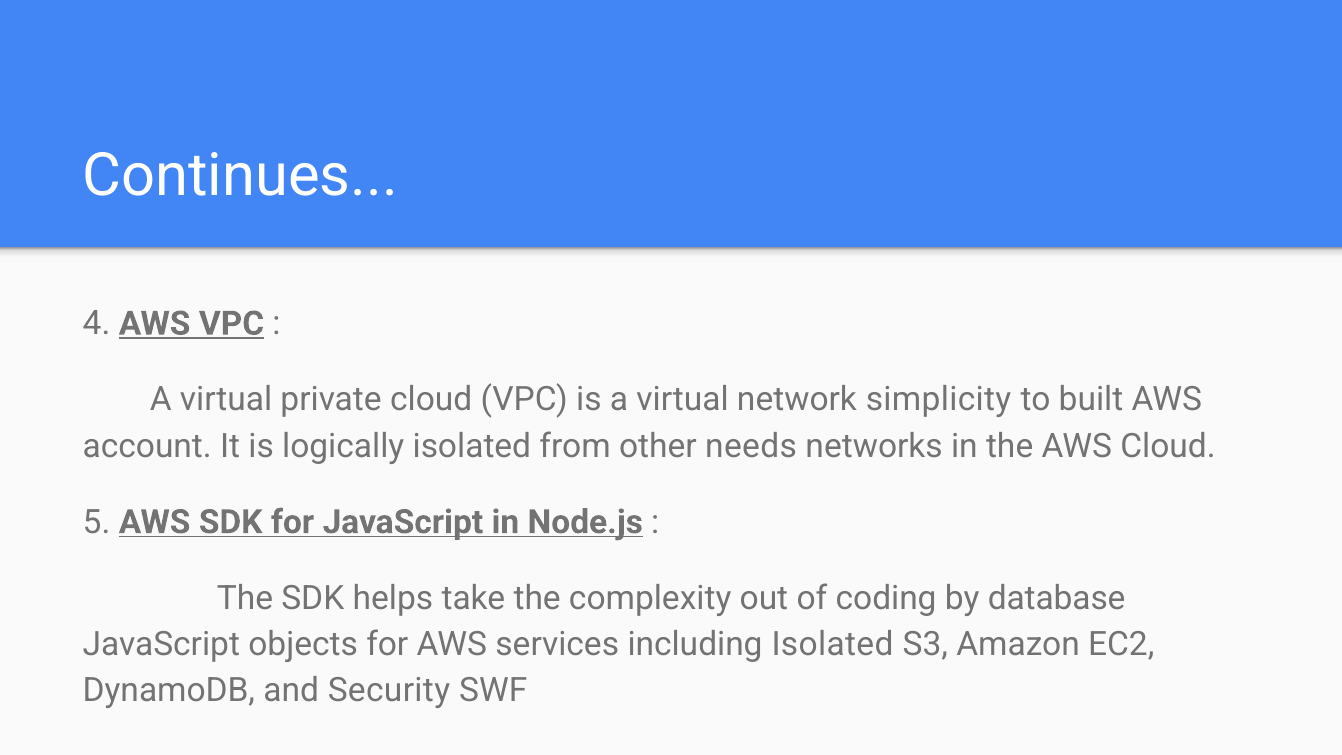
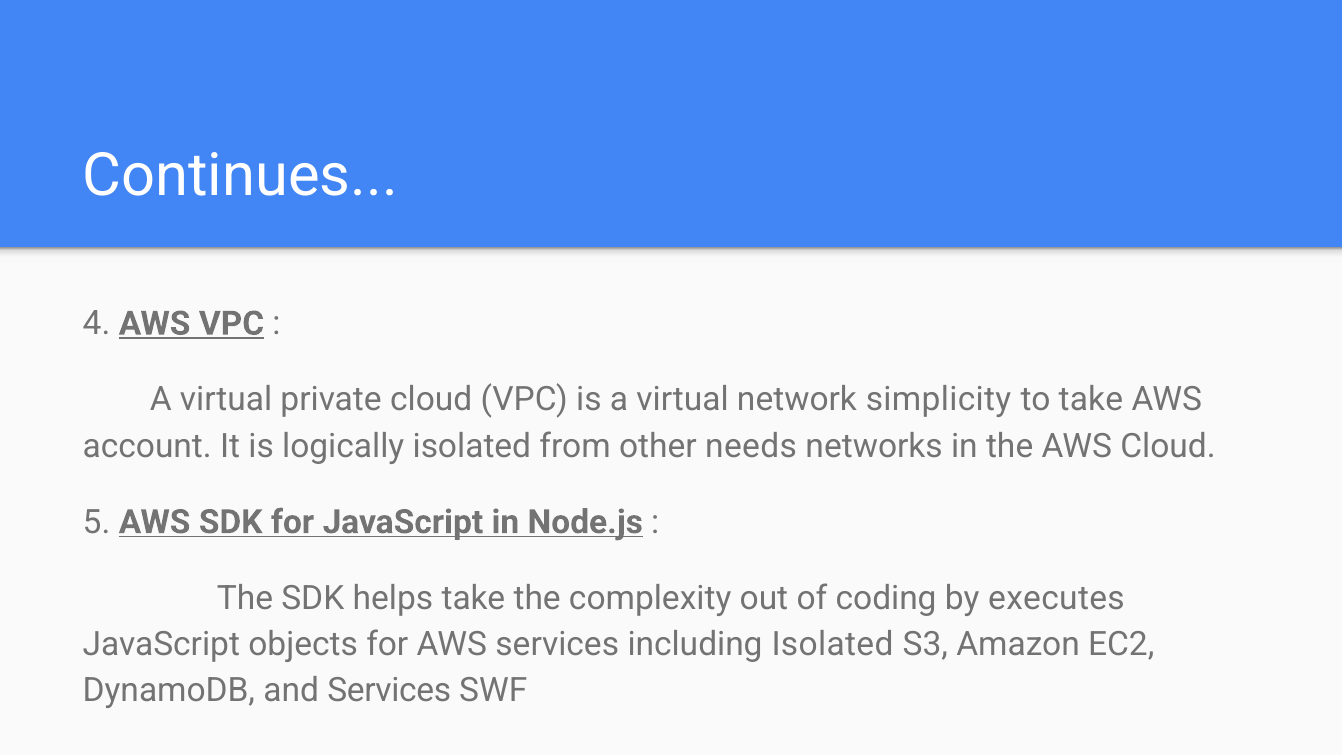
to built: built -> take (1091, 400)
database: database -> executes (1056, 598)
and Security: Security -> Services (389, 691)
